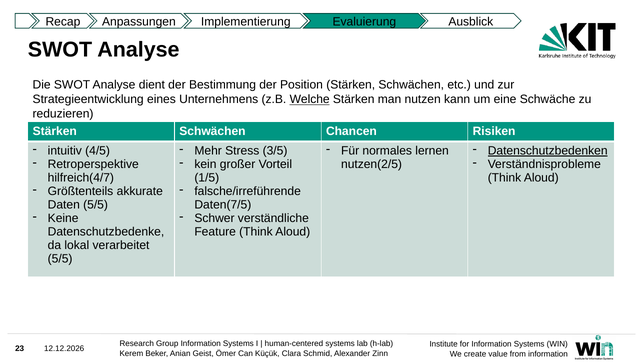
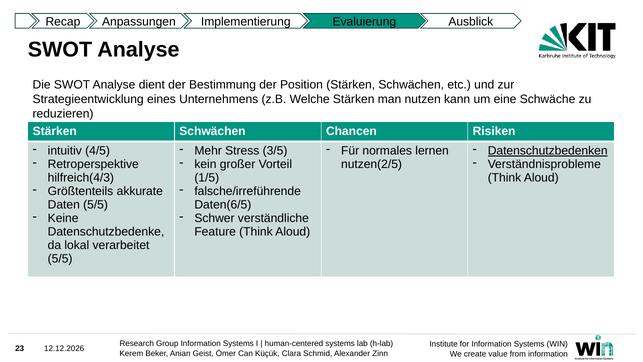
Welche underline: present -> none (310, 99)
hilfreich(4/7: hilfreich(4/7 -> hilfreich(4/3 (81, 178)
Daten(7/5: Daten(7/5 -> Daten(6/5 (223, 205)
